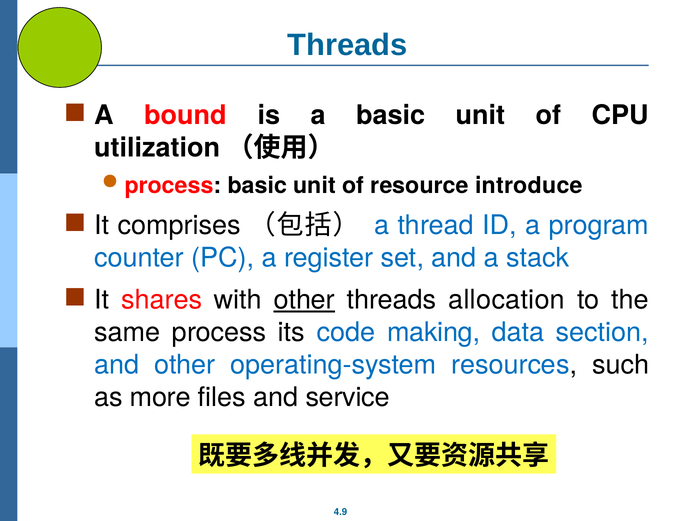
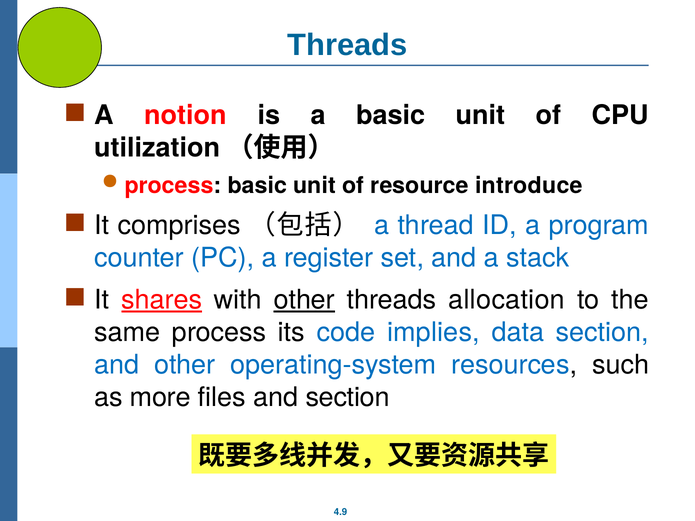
bound: bound -> notion (186, 115)
shares underline: none -> present (162, 300)
making: making -> implies (433, 332)
and service: service -> section (348, 397)
